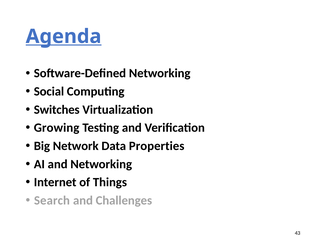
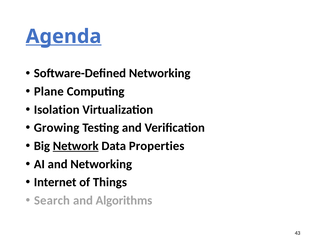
Social: Social -> Plane (49, 92)
Switches: Switches -> Isolation (57, 110)
Network underline: none -> present (76, 146)
Challenges: Challenges -> Algorithms (124, 201)
